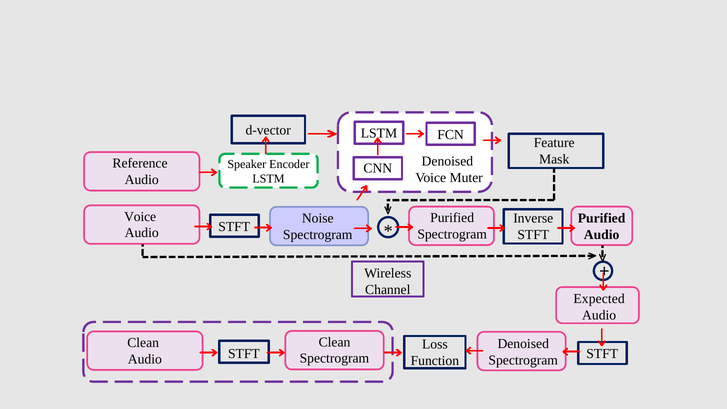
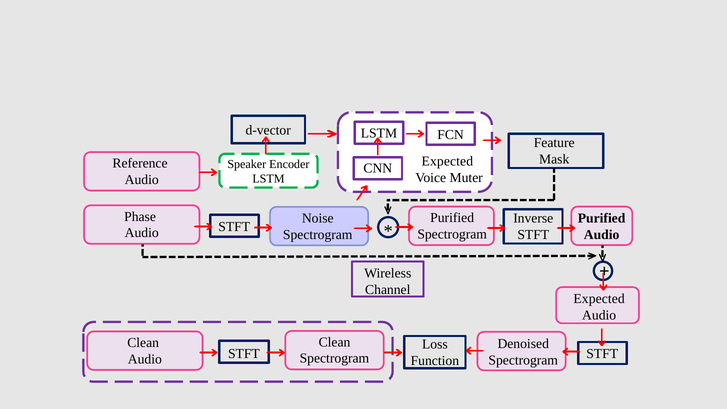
Denoised: Denoised -> Expected (447, 161)
Voice: Voice -> Phase (140, 217)
